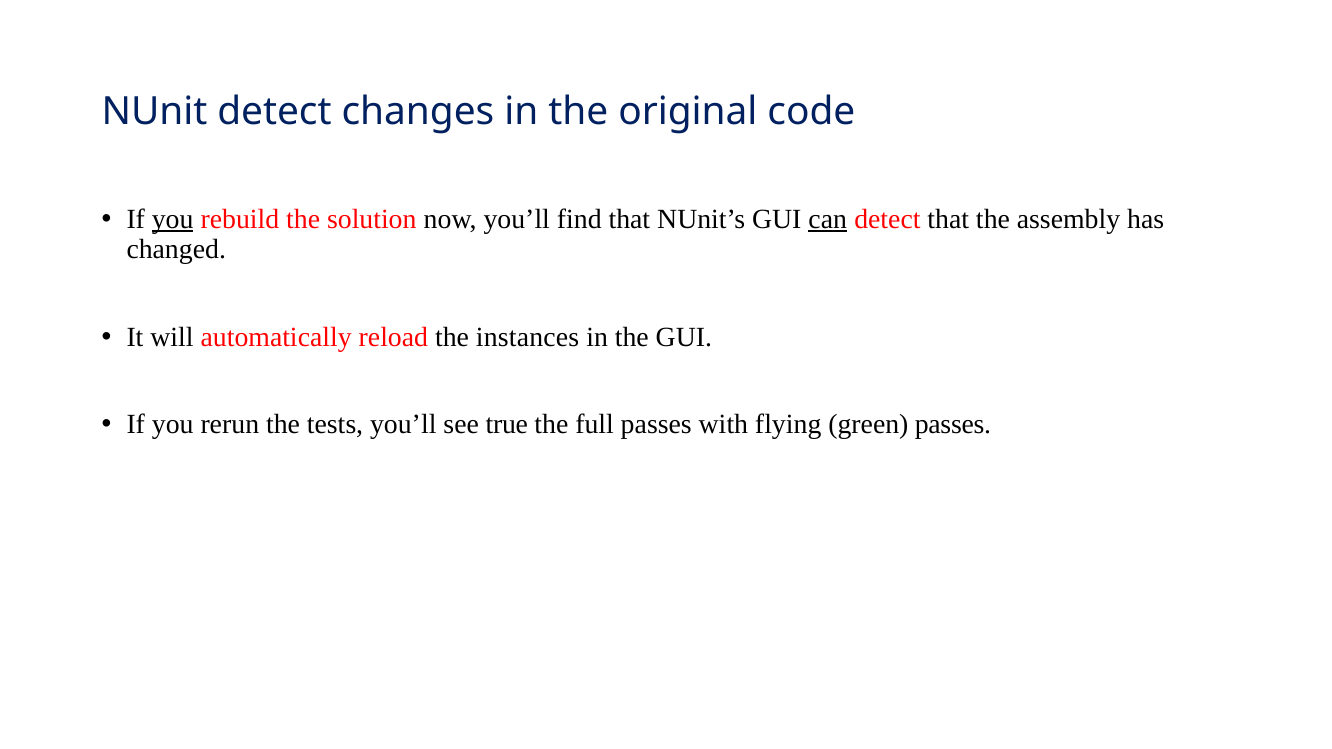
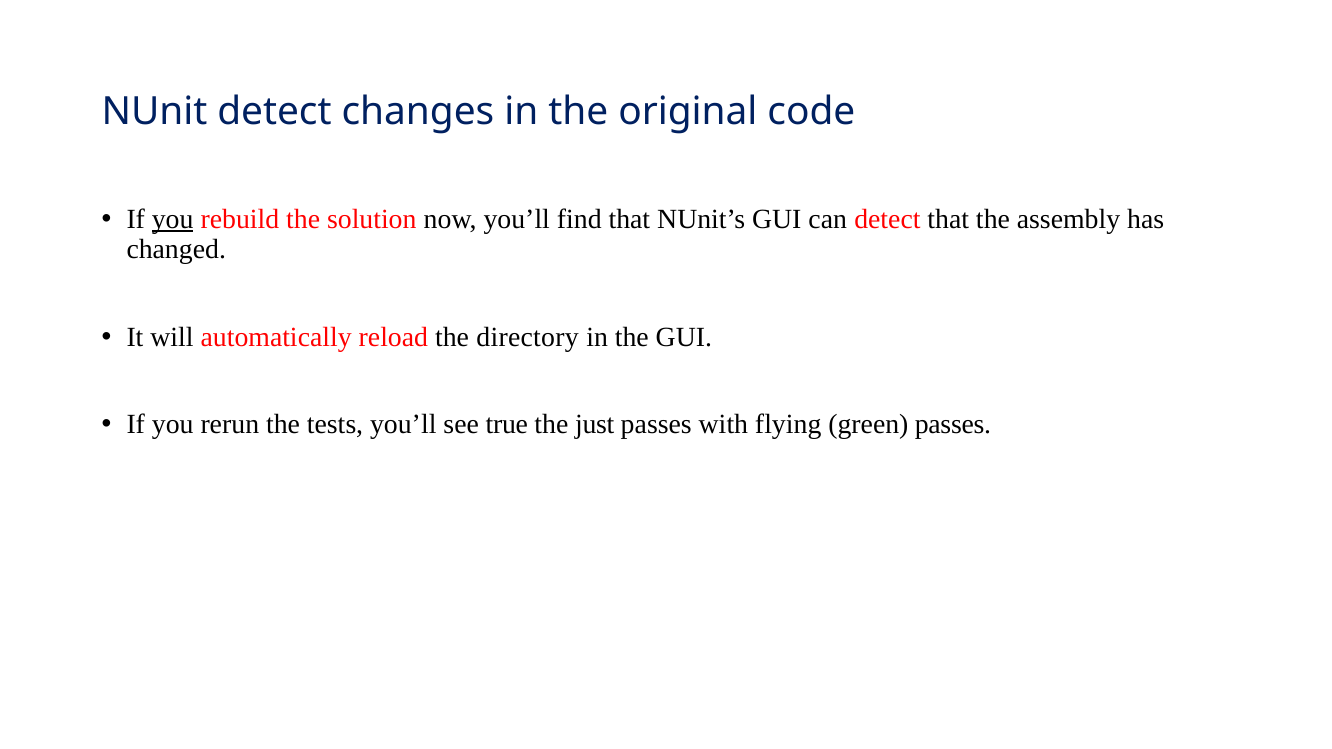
can underline: present -> none (828, 219)
instances: instances -> directory (528, 337)
full: full -> just (595, 425)
